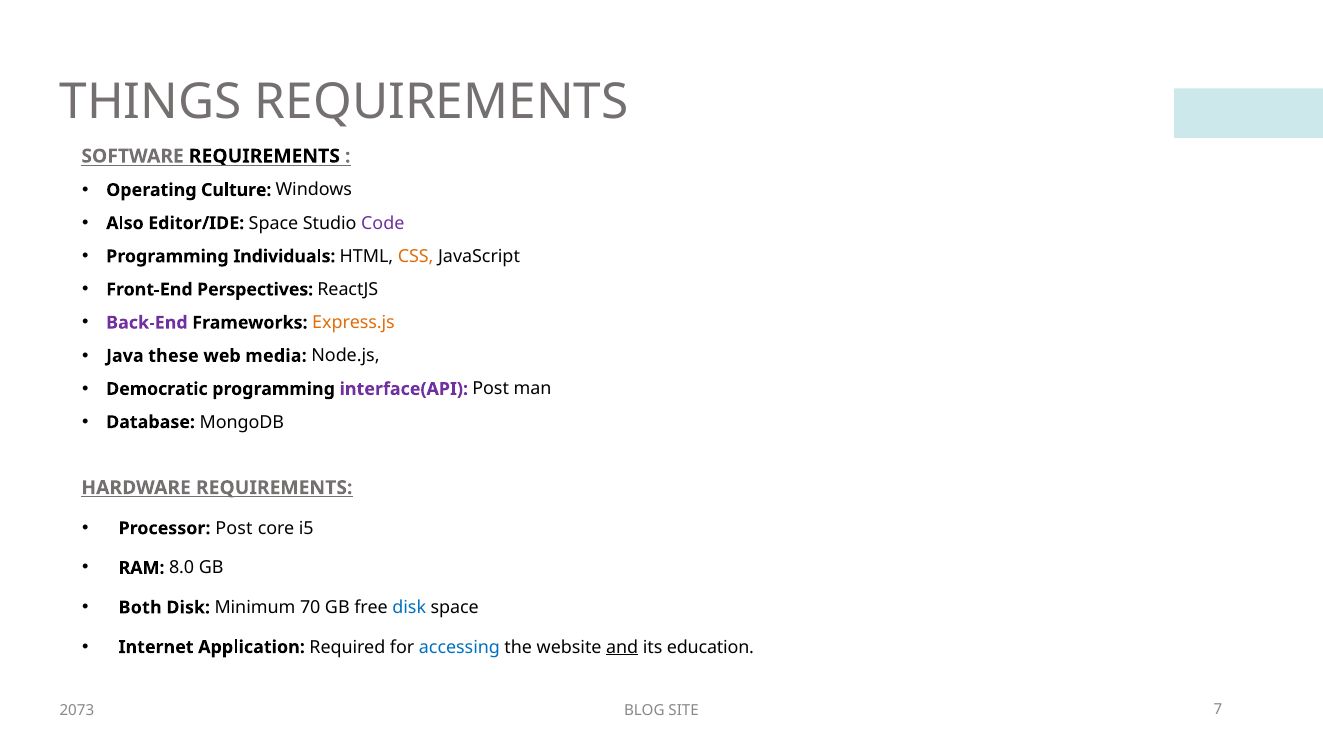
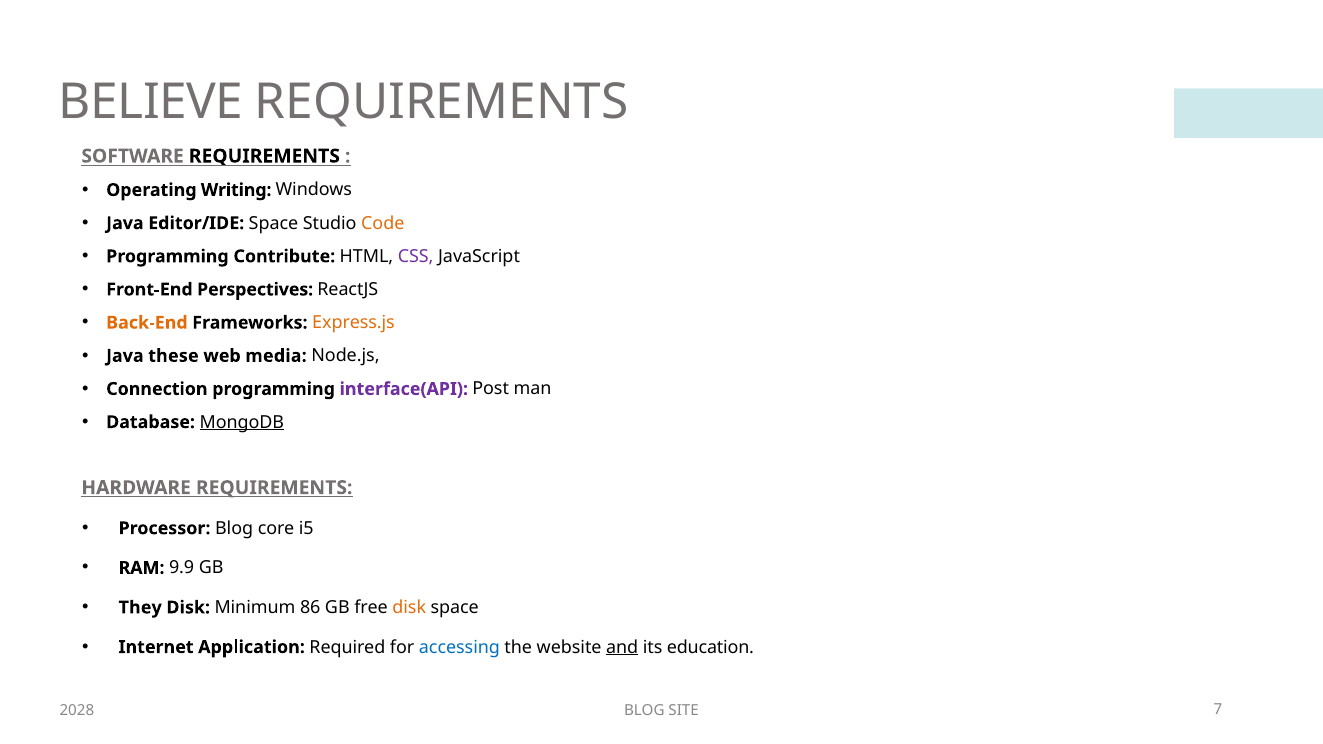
THINGS: THINGS -> BELIEVE (151, 103)
Culture: Culture -> Writing (236, 190)
Also: Also -> Java (125, 223)
Code colour: purple -> orange (383, 223)
Individuals: Individuals -> Contribute (284, 256)
CSS colour: orange -> purple (416, 256)
Back-End colour: purple -> orange (147, 323)
Democratic: Democratic -> Connection (157, 389)
MongoDB underline: none -> present (242, 422)
Processor Post: Post -> Blog (234, 528)
8.0: 8.0 -> 9.9 (182, 568)
Both: Both -> They (140, 608)
70: 70 -> 86 (310, 608)
disk colour: blue -> orange (409, 608)
2073: 2073 -> 2028 (77, 711)
